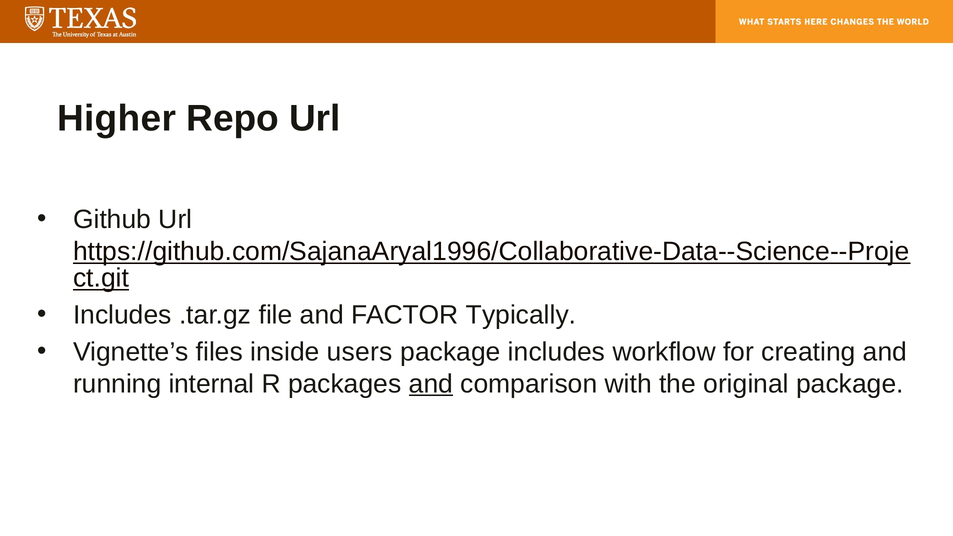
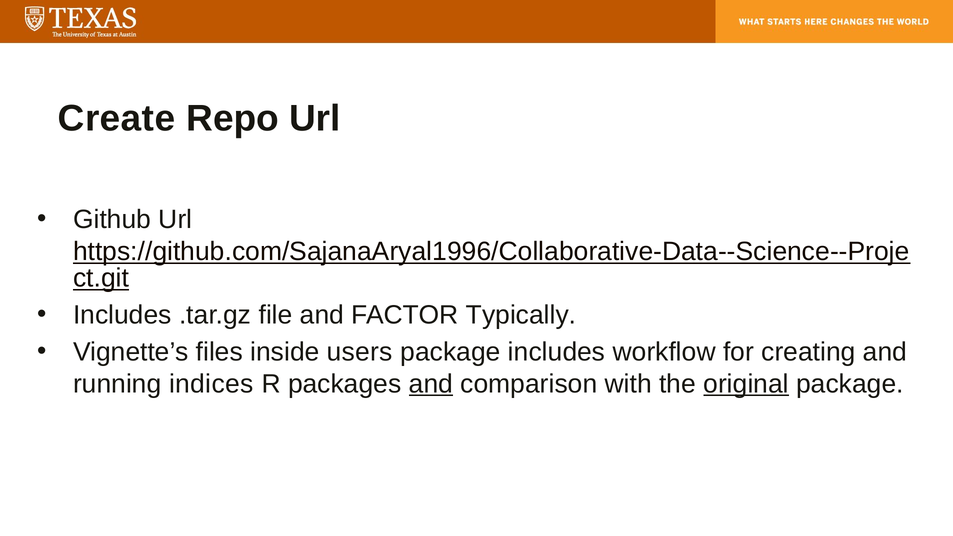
Higher: Higher -> Create (117, 119)
internal: internal -> indices (211, 384)
original underline: none -> present (746, 384)
